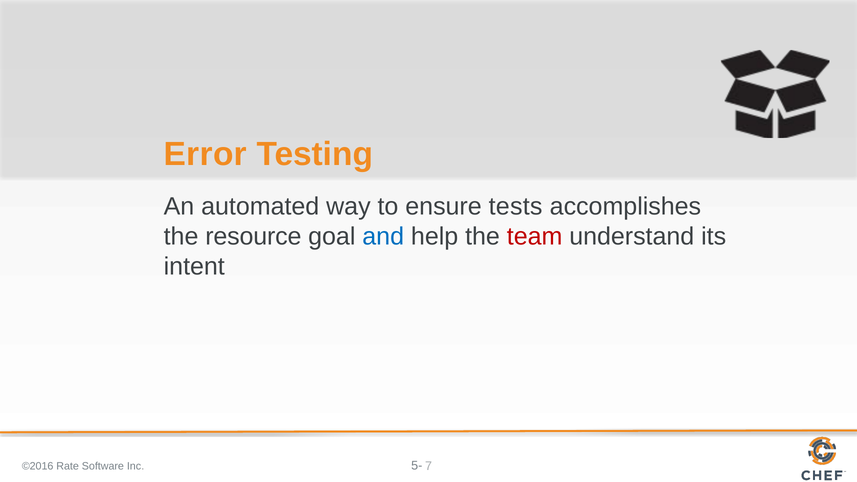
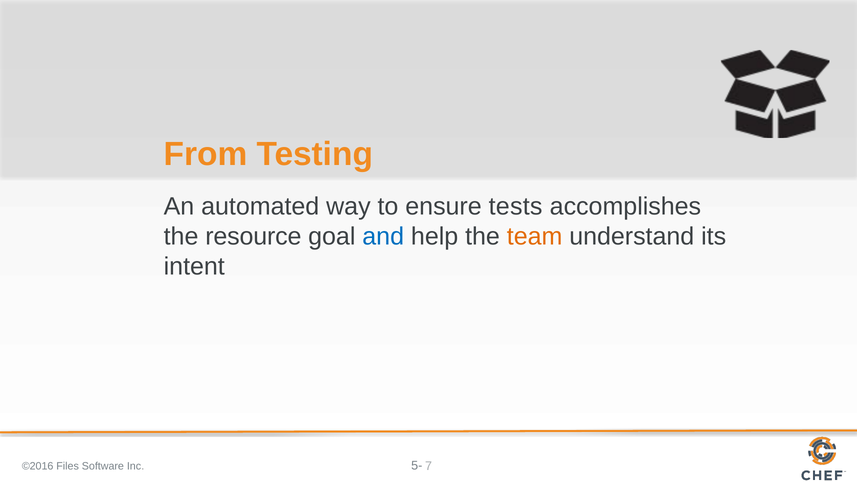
Error: Error -> From (206, 154)
team colour: red -> orange (535, 236)
Rate: Rate -> Files (68, 466)
